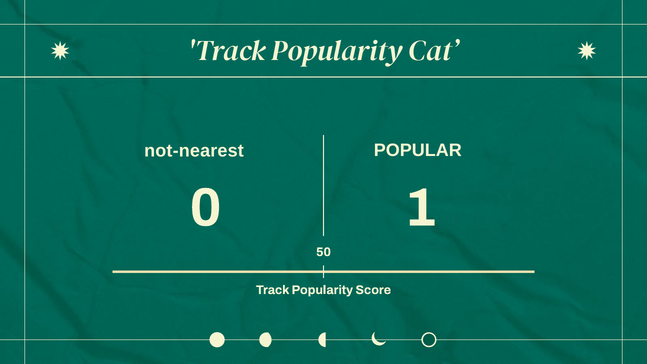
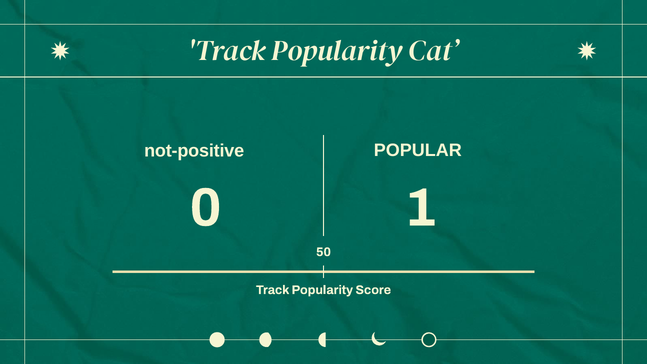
not-nearest: not-nearest -> not-positive (194, 151)
